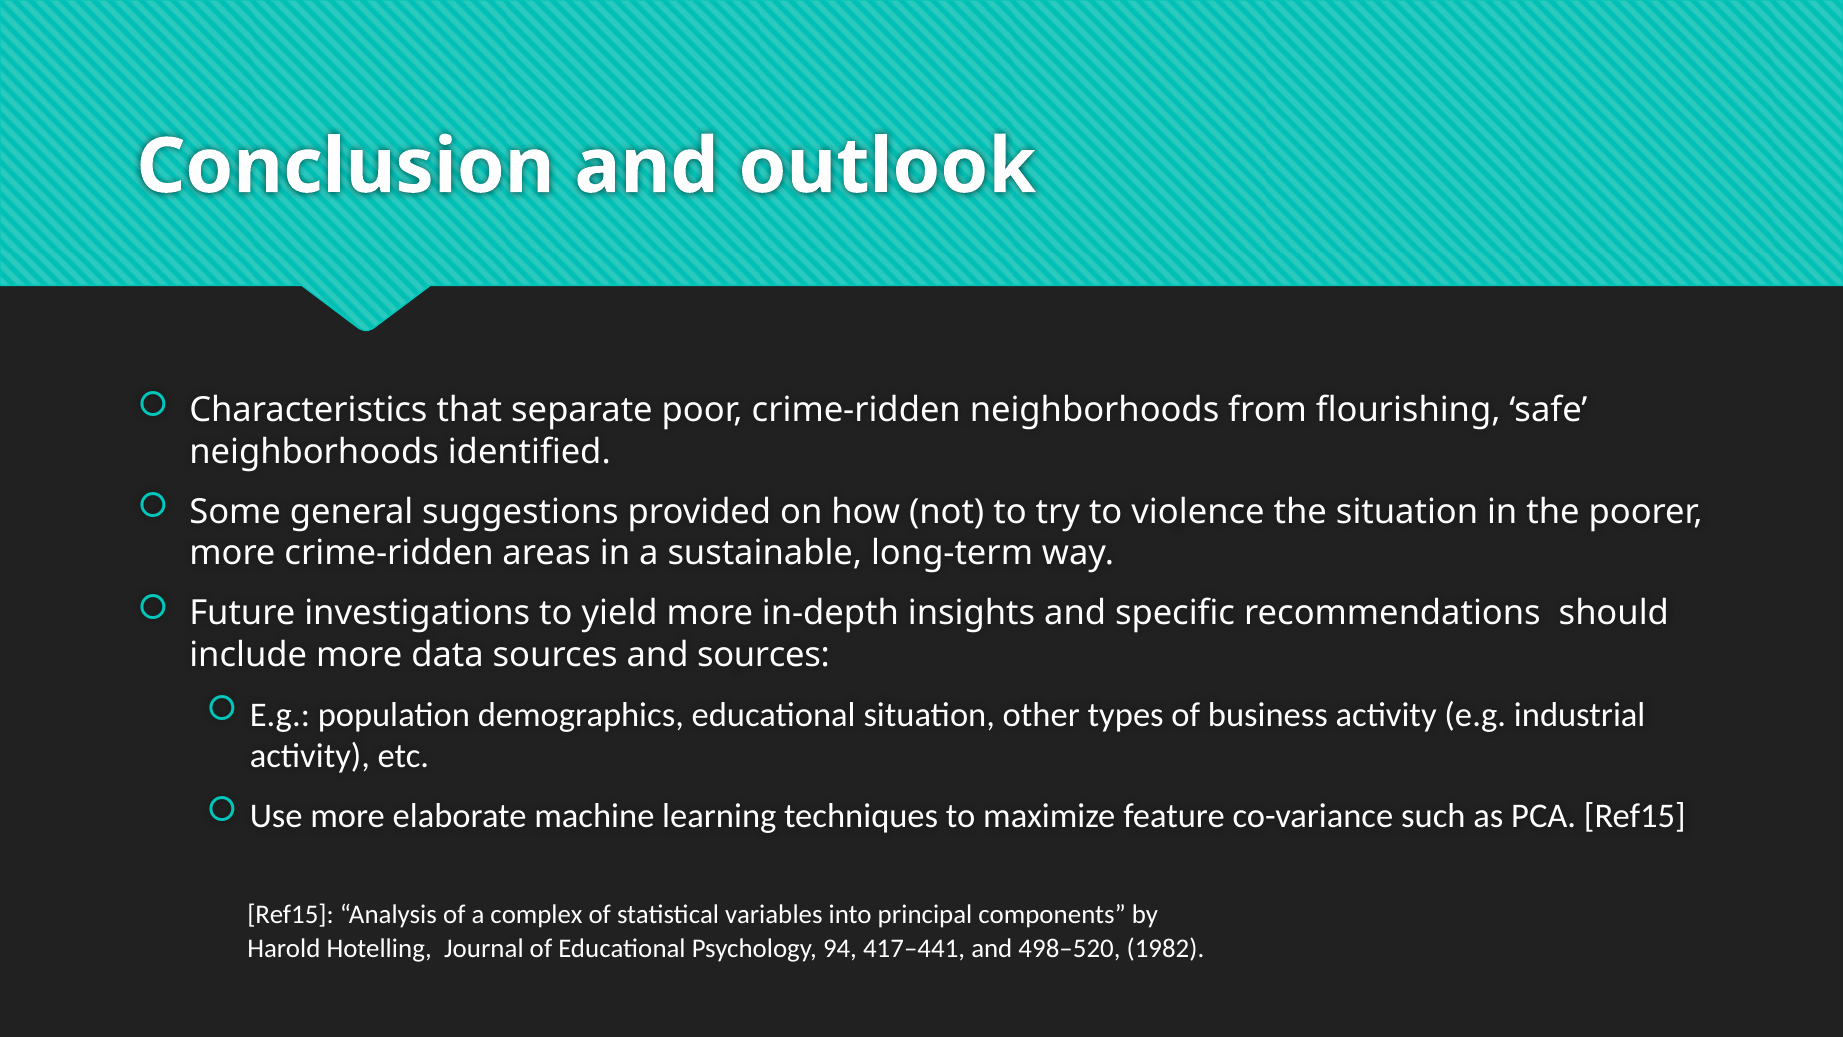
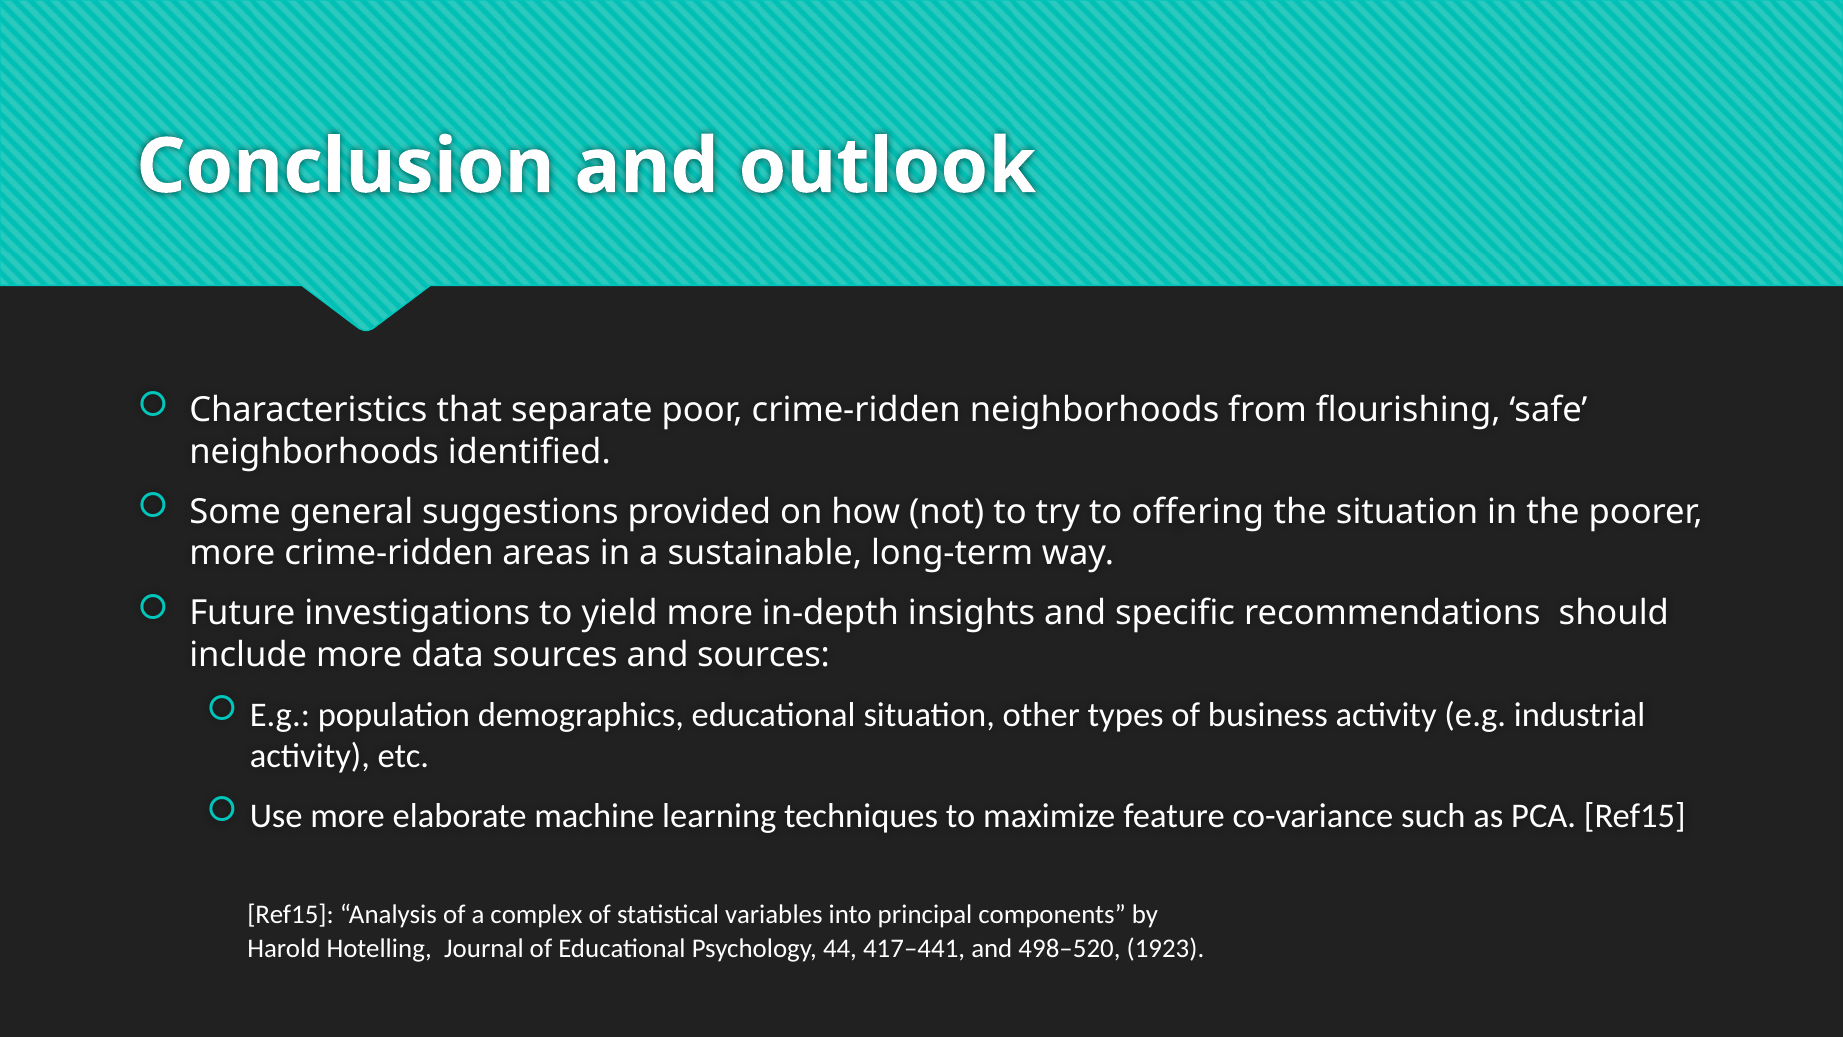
violence: violence -> offering (1198, 512)
94: 94 -> 44 (840, 948)
1982: 1982 -> 1923 (1165, 948)
